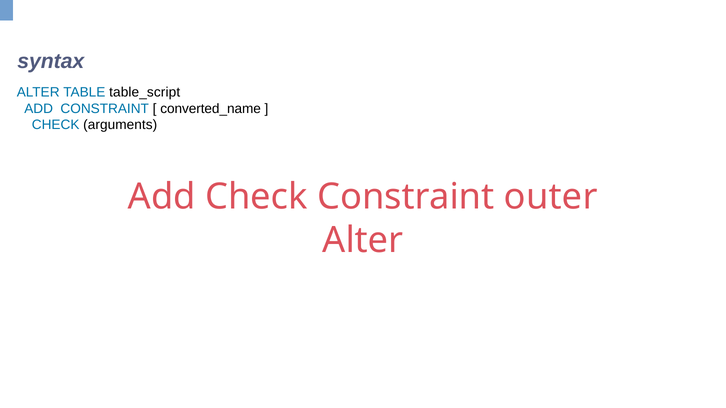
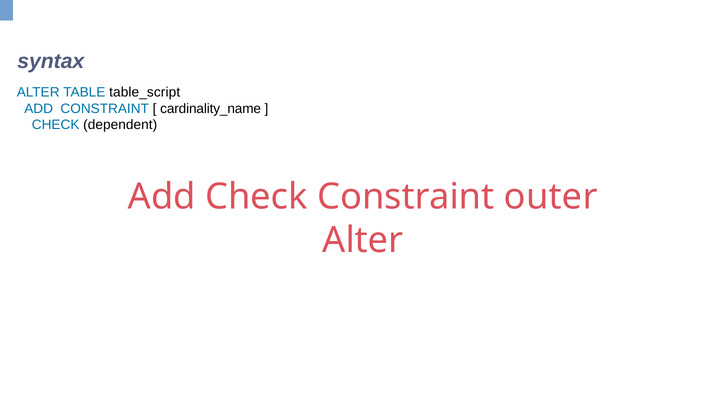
converted_name: converted_name -> cardinality_name (211, 109)
arguments: arguments -> dependent (120, 125)
